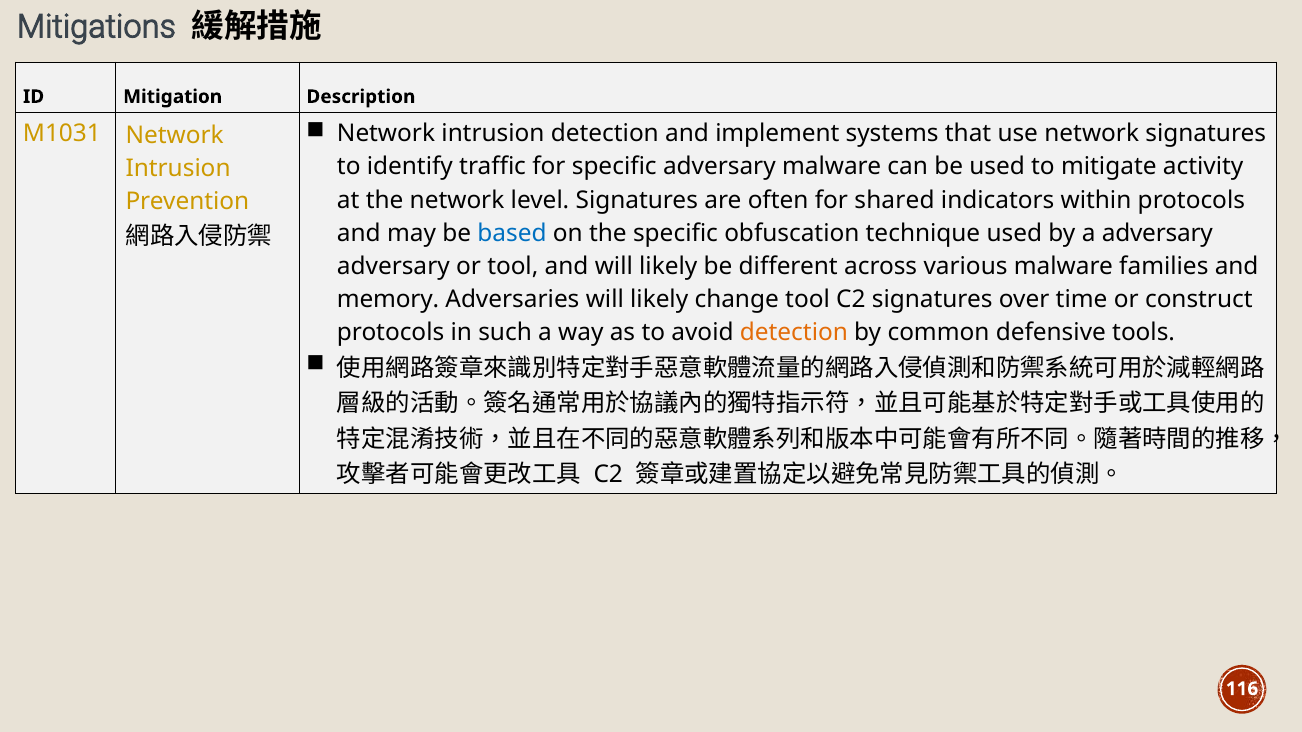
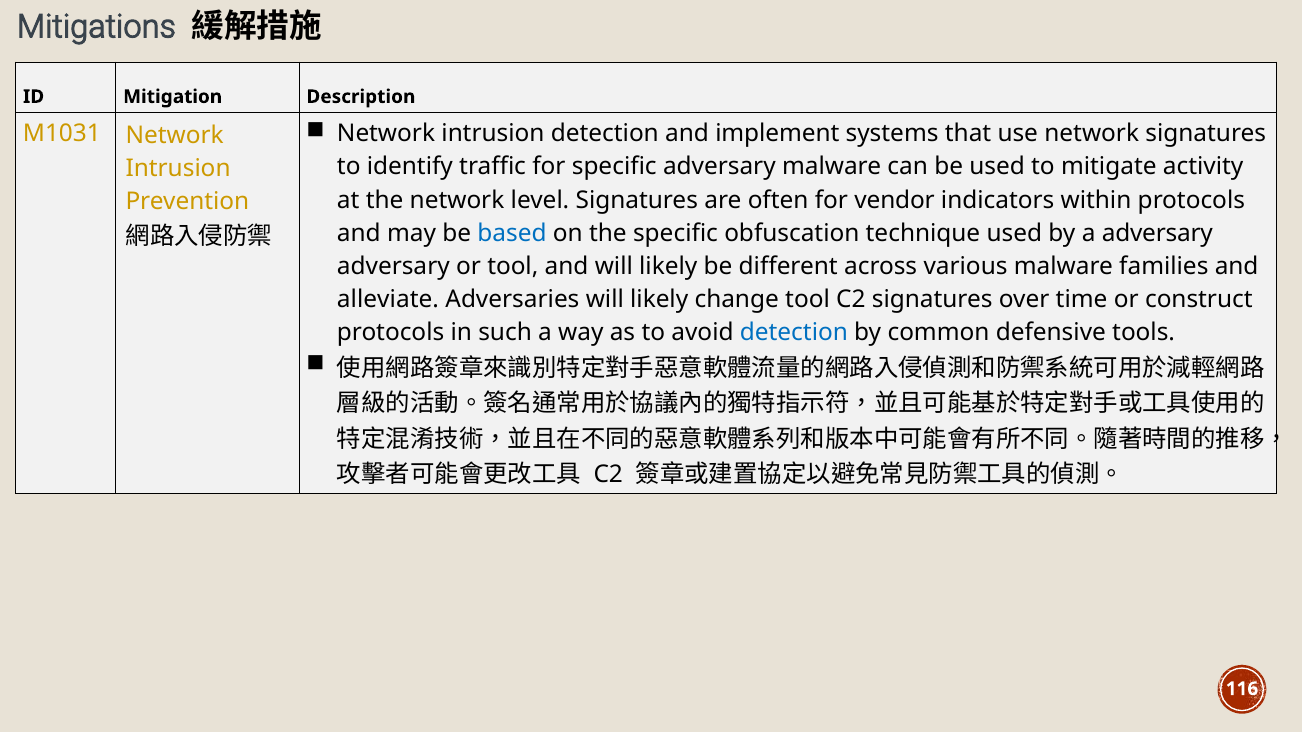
shared: shared -> vendor (895, 200)
memory: memory -> alleviate (388, 300)
detection colour: orange -> blue (794, 333)
